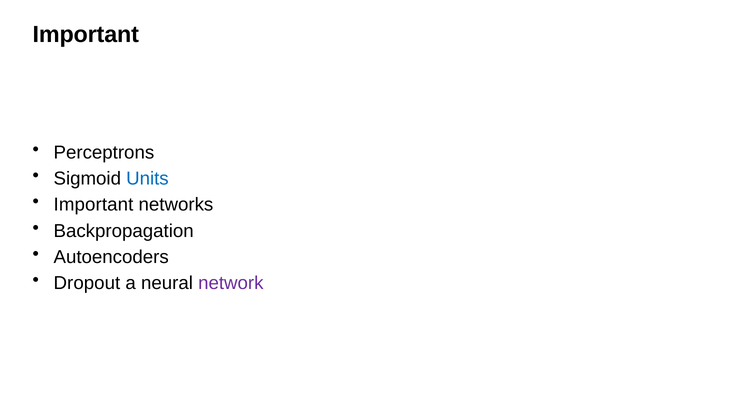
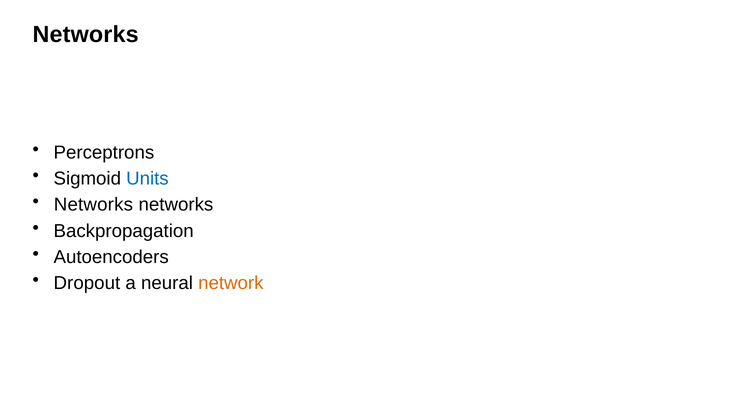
Important: Important -> Networks (86, 34)
Important: Important -> Networks (93, 205)
network colour: purple -> orange (231, 283)
